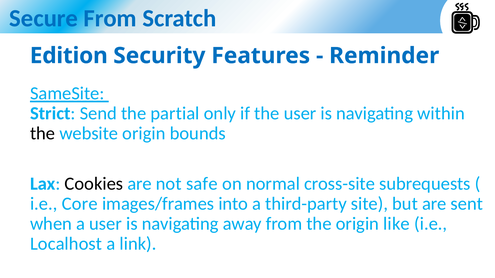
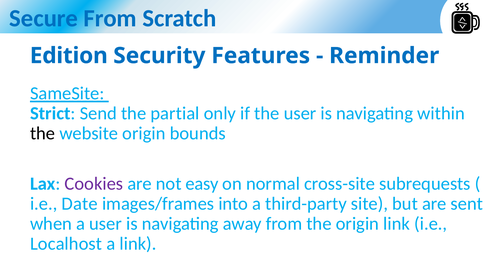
Cookies colour: black -> purple (94, 184)
safe: safe -> easy (202, 184)
Core: Core -> Date (80, 204)
origin like: like -> link (397, 224)
